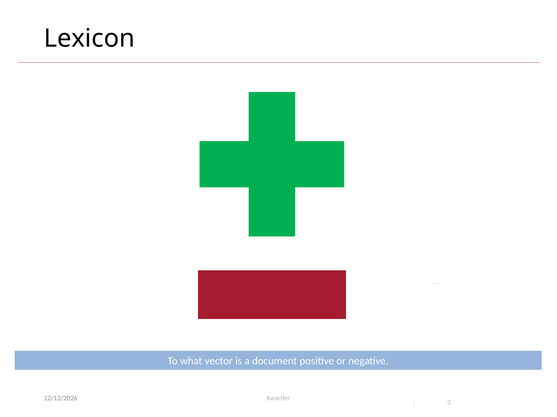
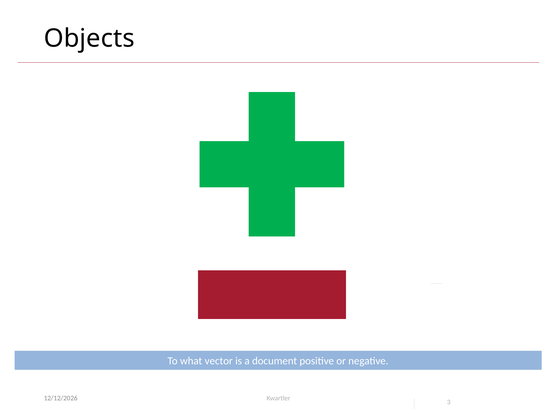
Lexicon: Lexicon -> Objects (89, 39)
